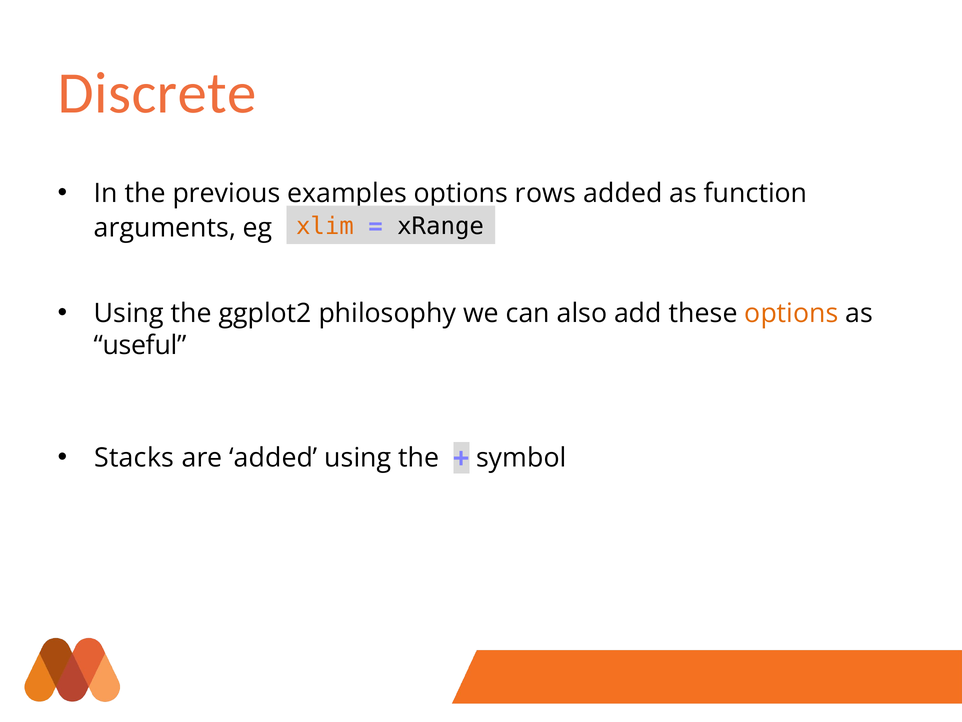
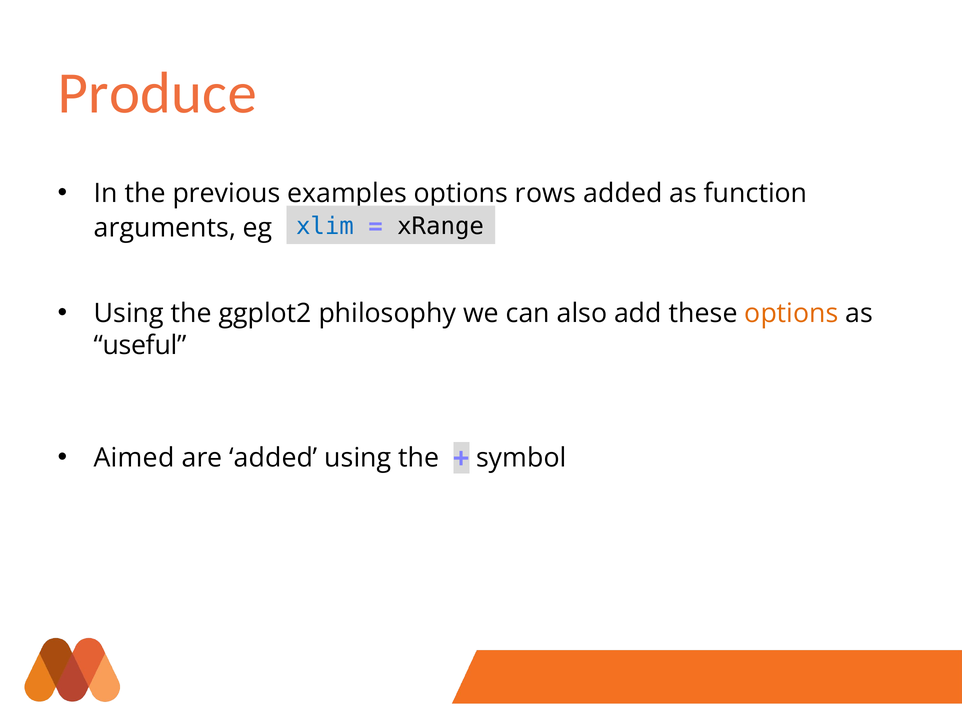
Discrete: Discrete -> Produce (157, 93)
xlim colour: orange -> blue (325, 226)
Stacks: Stacks -> Aimed (134, 458)
